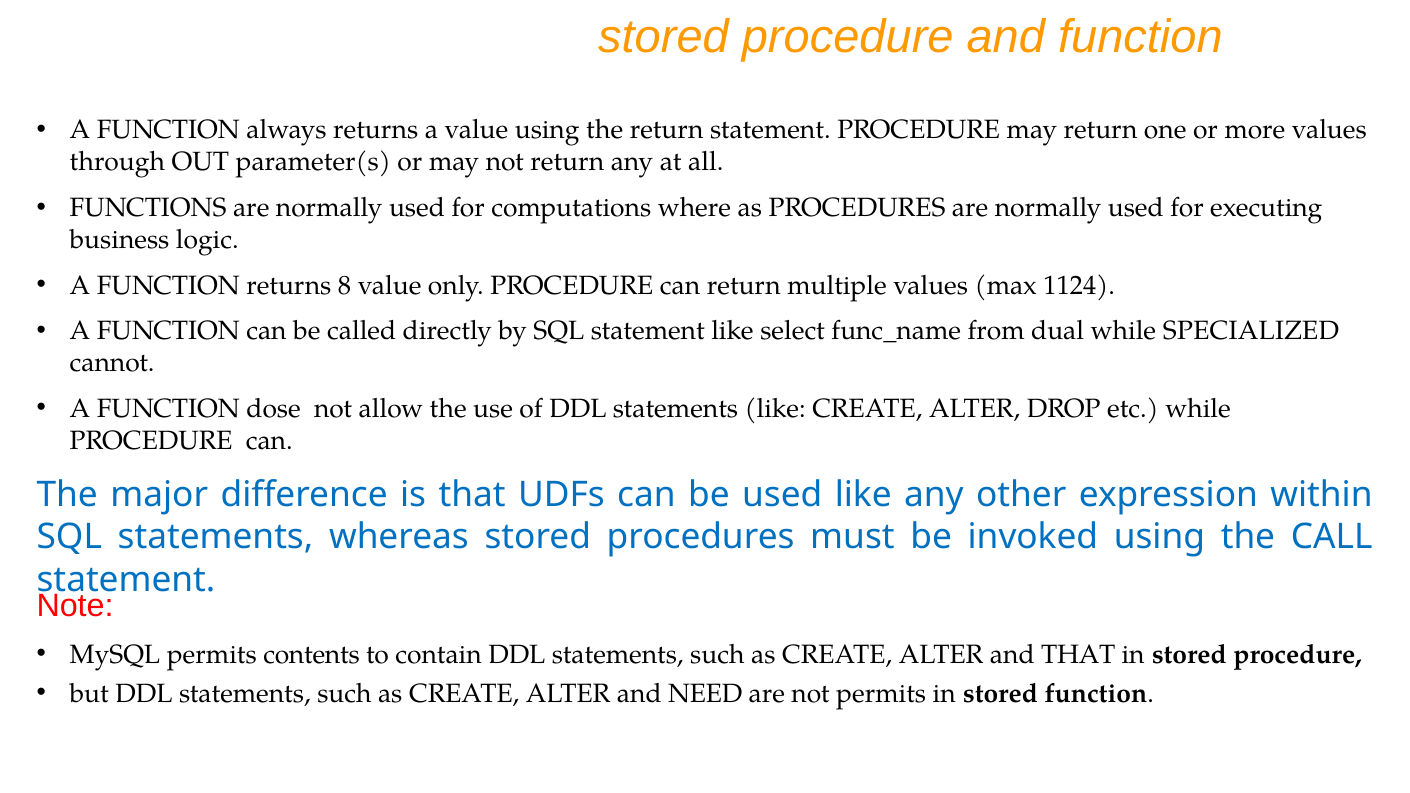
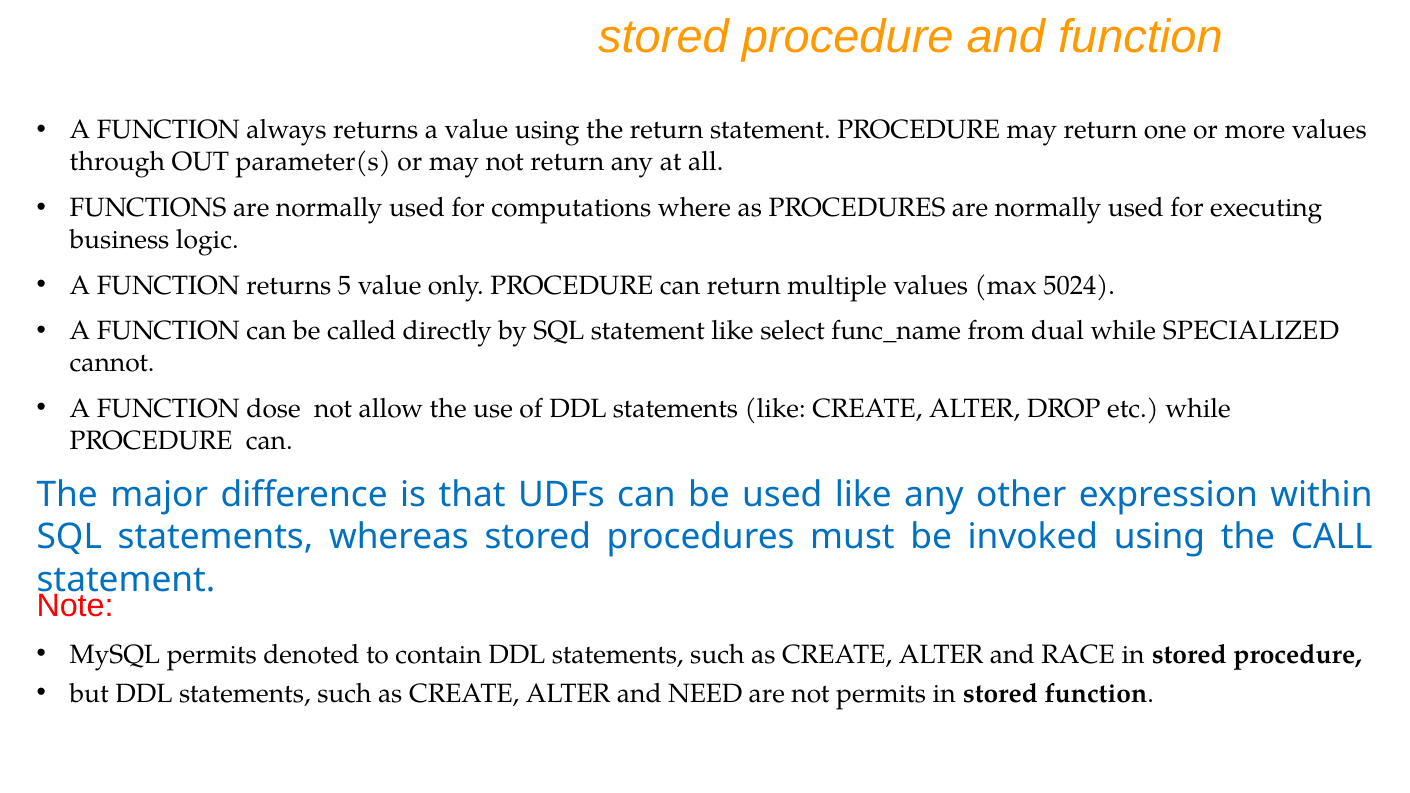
8: 8 -> 5 (345, 285)
1124: 1124 -> 5024 (1079, 285)
contents: contents -> denoted (311, 655)
and THAT: THAT -> RACE (1078, 655)
